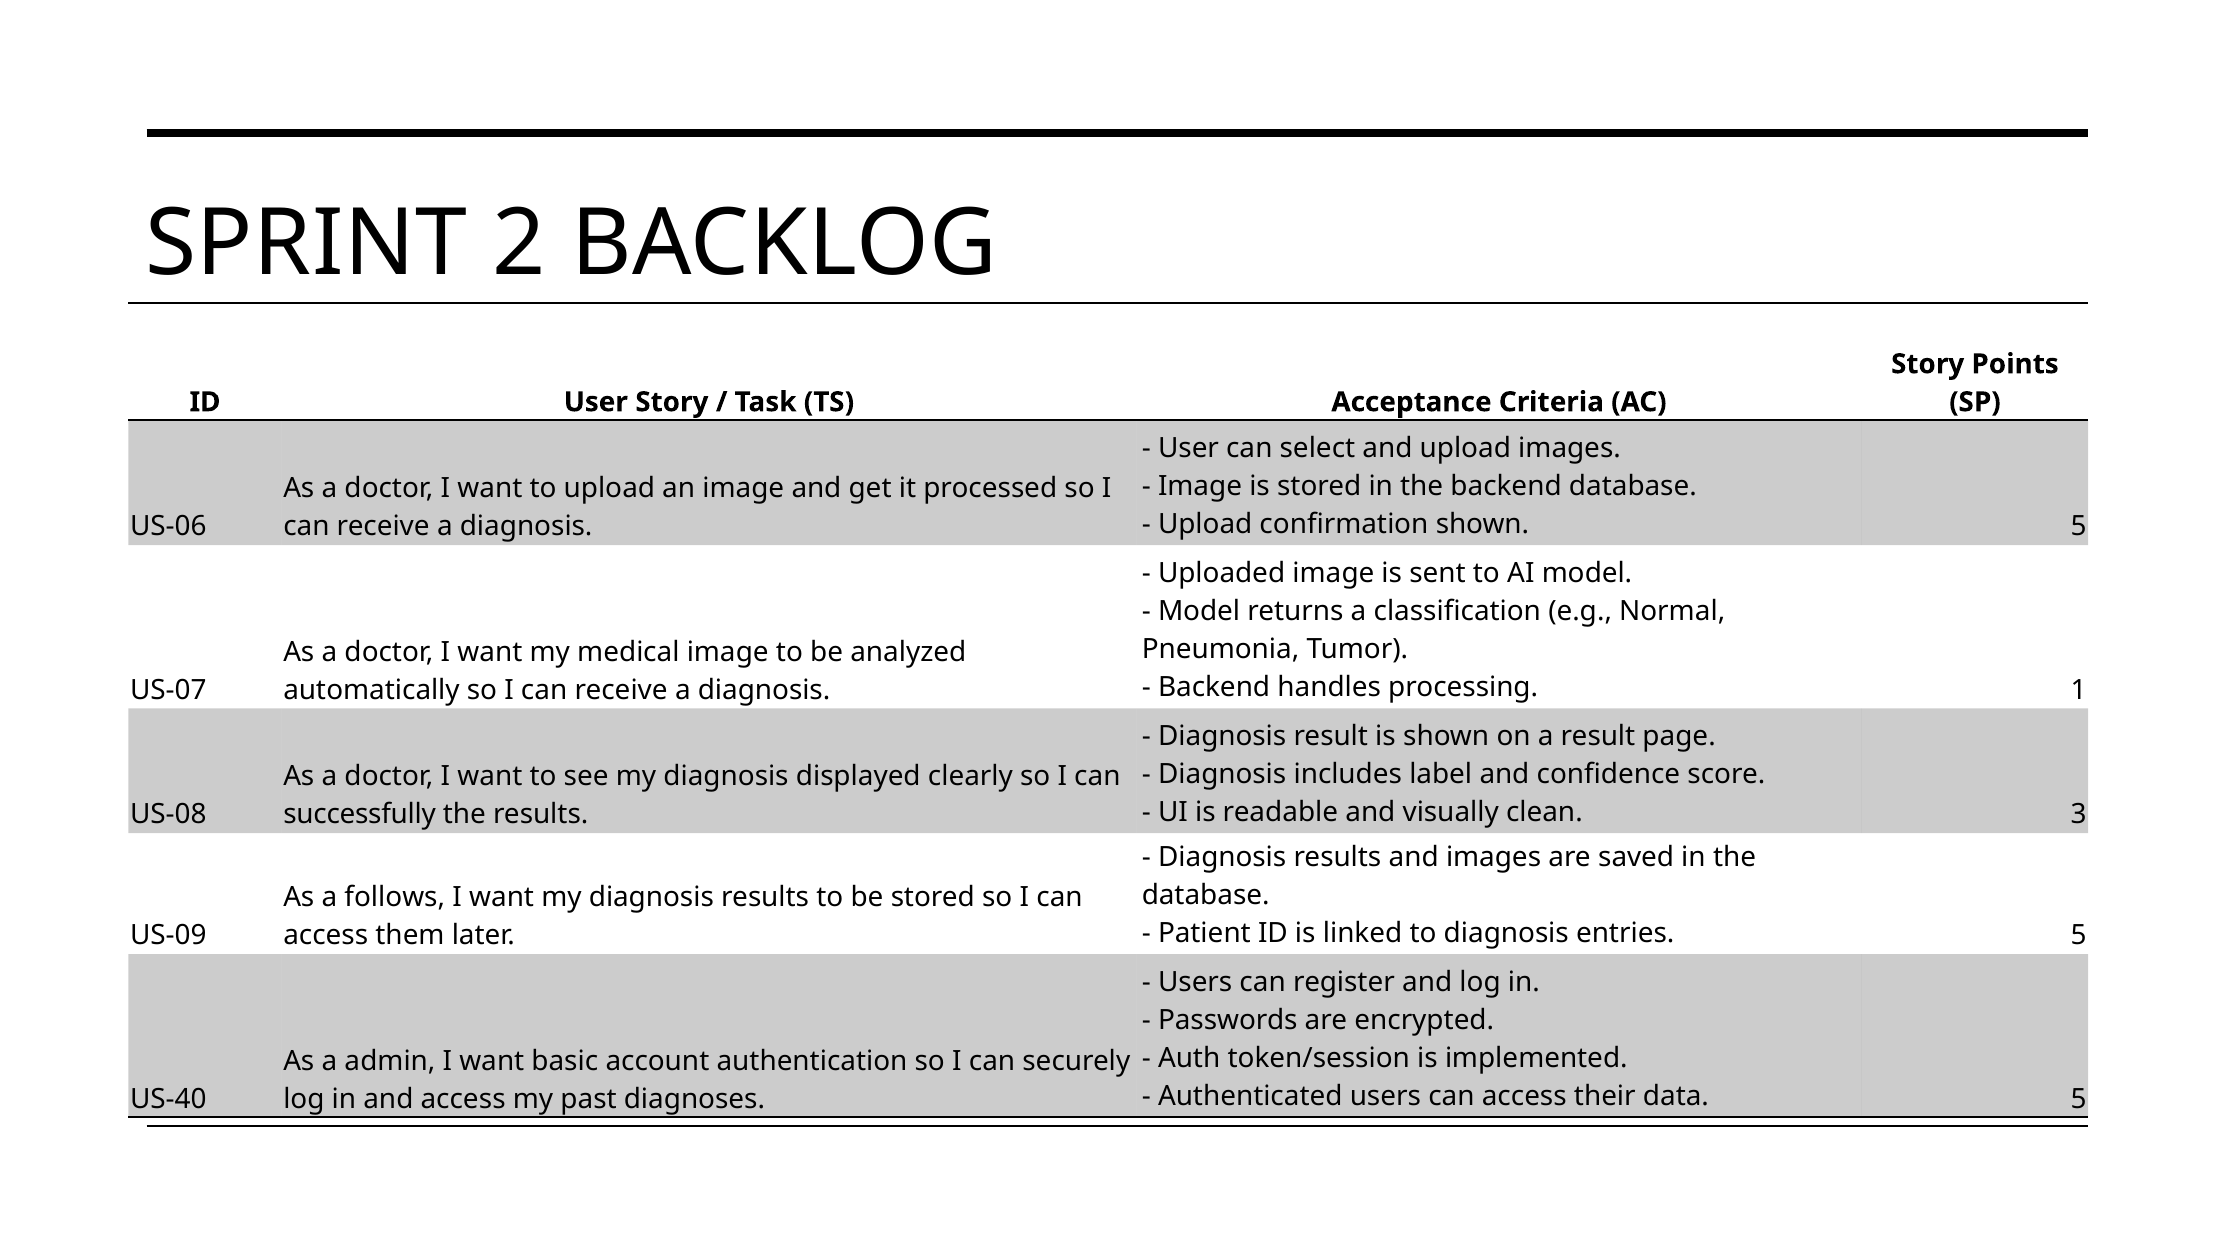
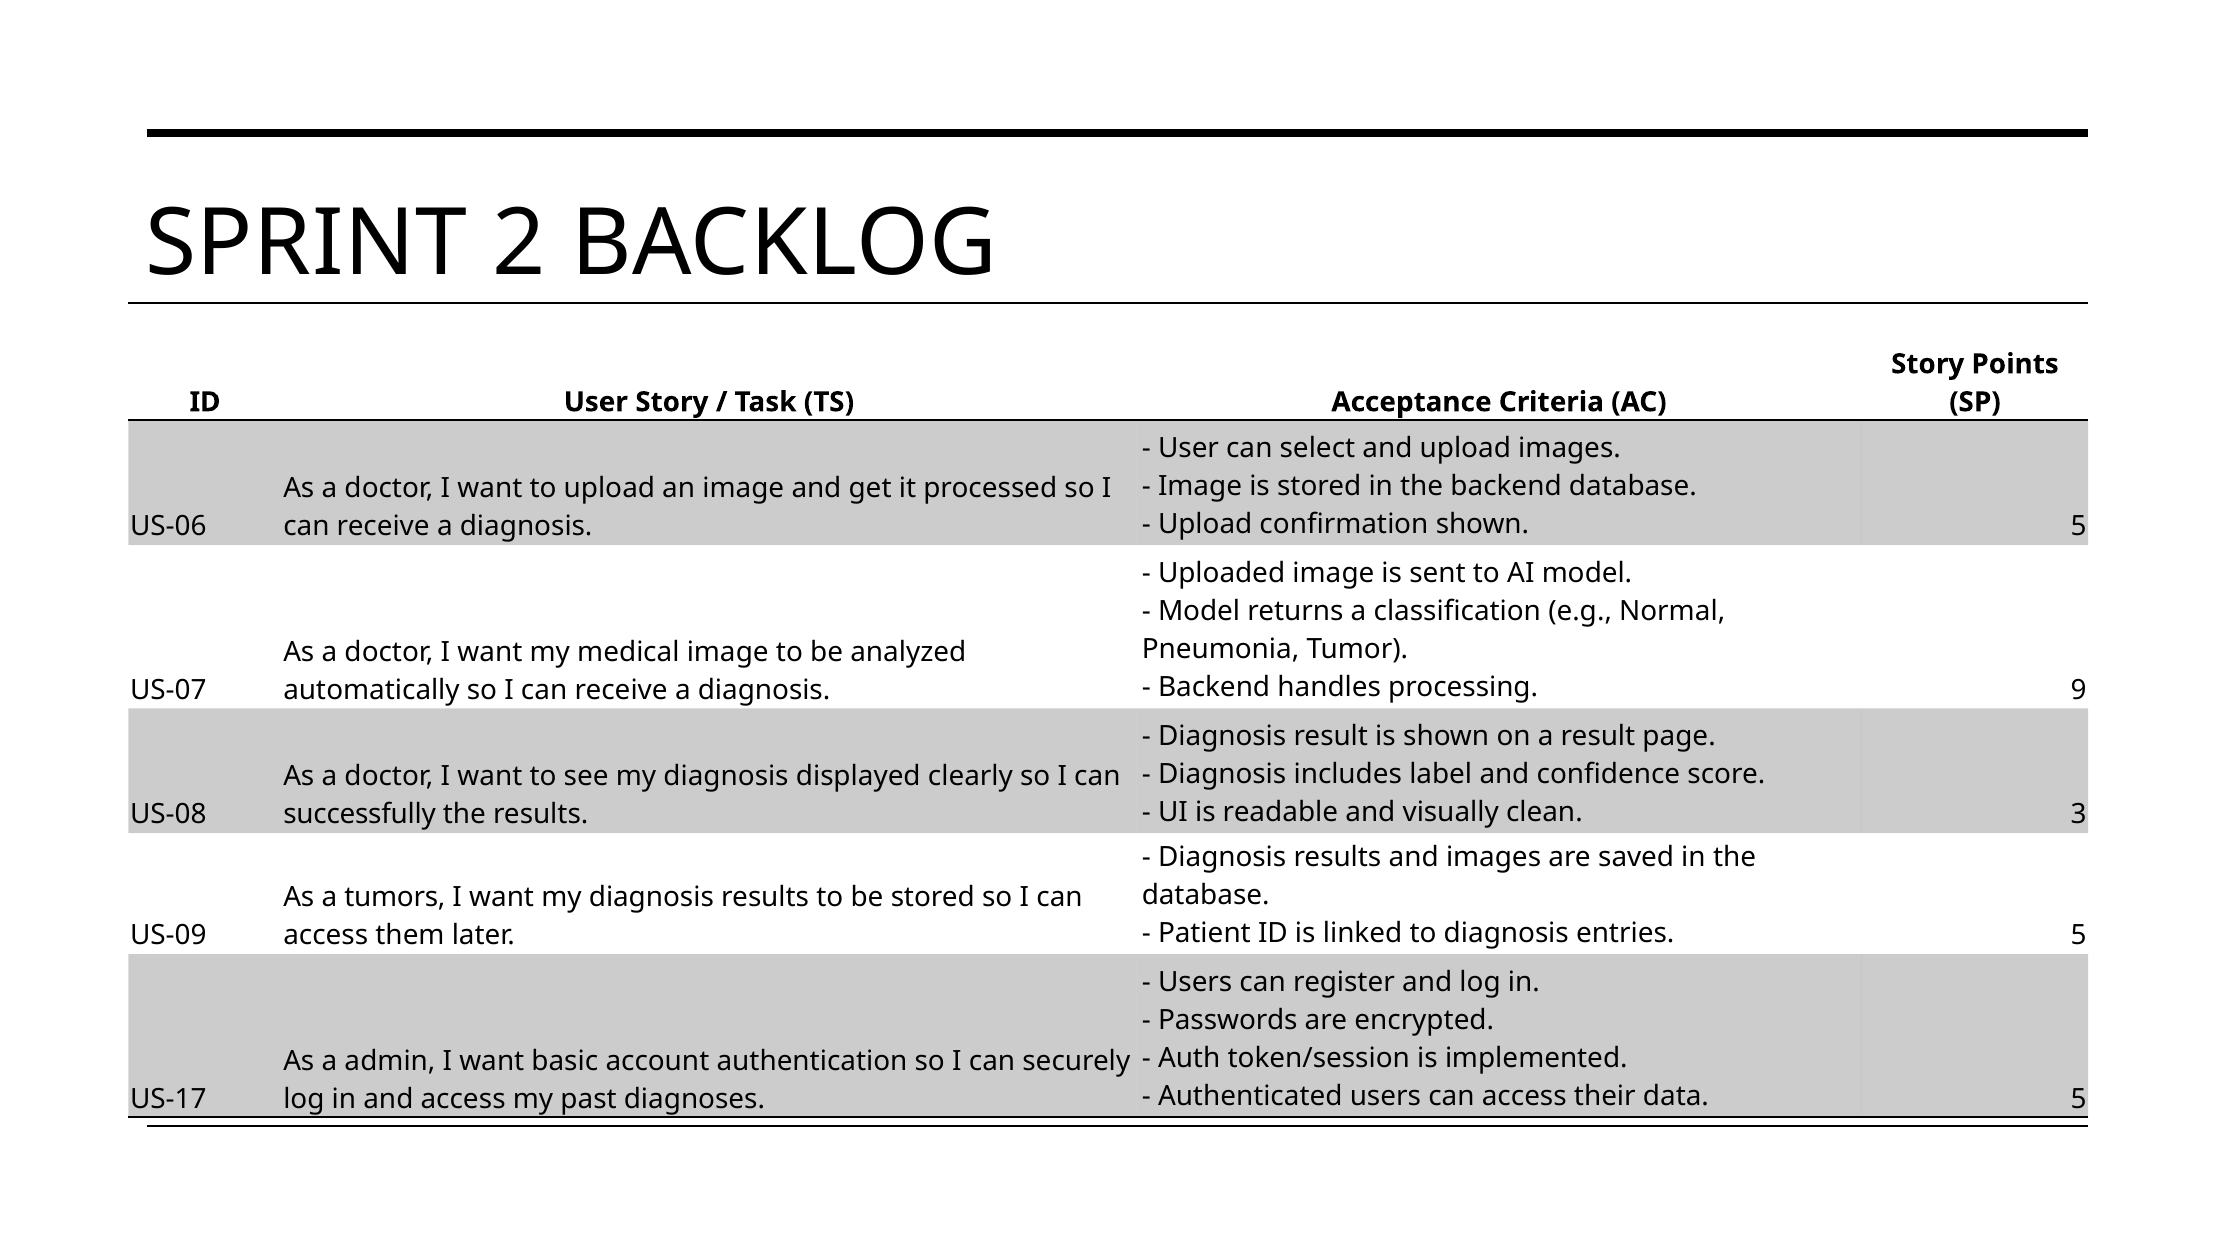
1: 1 -> 9 (2079, 690)
follows: follows -> tumors (395, 898)
US-40: US-40 -> US-17 (168, 1099)
